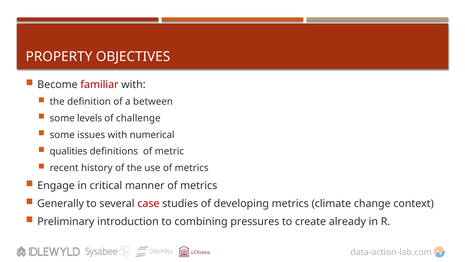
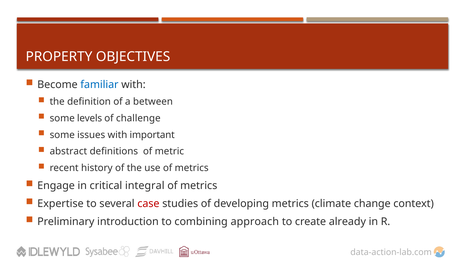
familiar colour: red -> blue (99, 84)
numerical: numerical -> important (152, 135)
qualities: qualities -> abstract (68, 151)
manner: manner -> integral (145, 185)
Generally: Generally -> Expertise (60, 203)
pressures: pressures -> approach (255, 221)
